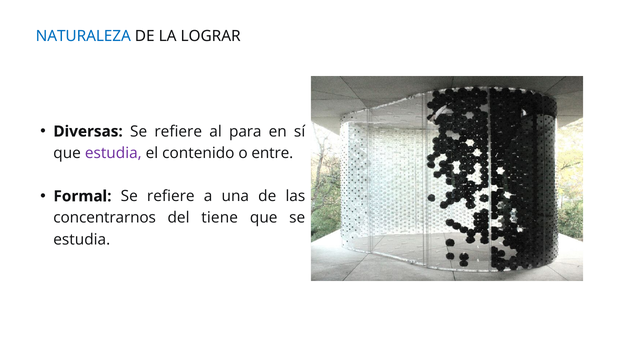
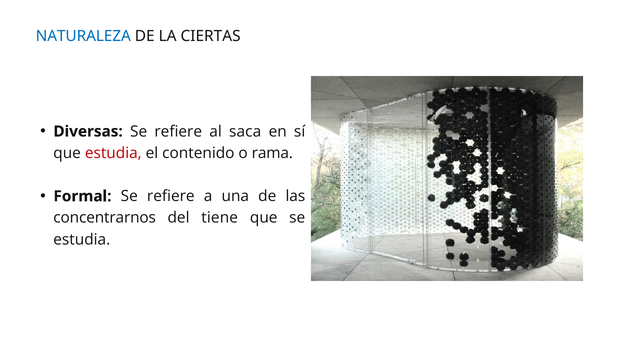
LOGRAR: LOGRAR -> CIERTAS (211, 36)
para: para -> saca (245, 131)
estudia colour: purple -> red (113, 153)
entre: entre -> rama (272, 153)
